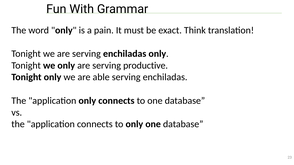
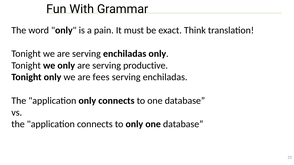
able: able -> fees (101, 77)
